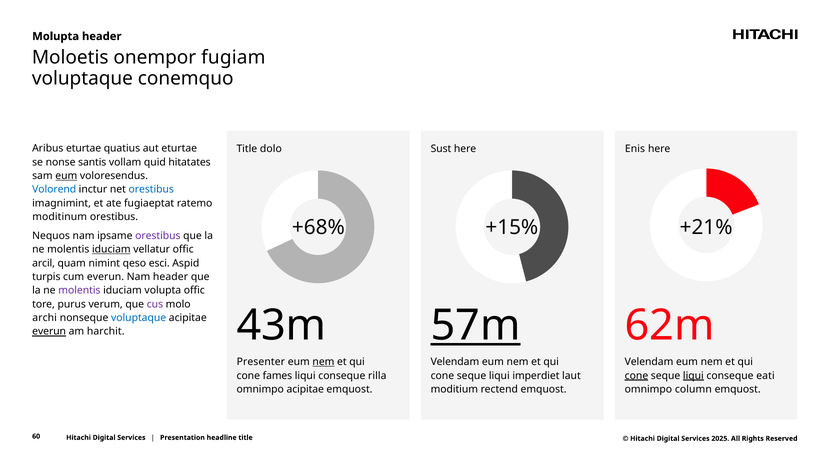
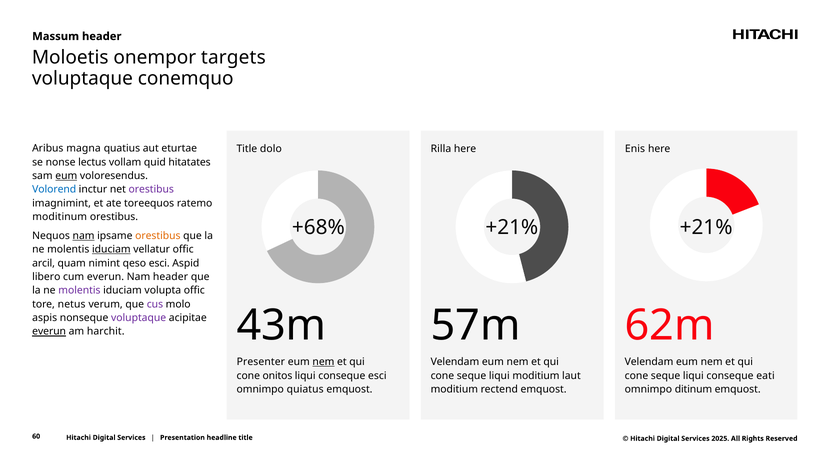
Molupta: Molupta -> Massum (56, 36)
fugiam: fugiam -> targets (233, 58)
Aribus eturtae: eturtae -> magna (84, 148)
Sust: Sust -> Rilla (441, 149)
santis: santis -> lectus (92, 162)
orestibus colour: blue -> purple (151, 189)
fugiaeptat: fugiaeptat -> toreequos (149, 203)
+68% +15%: +15% -> +21% (512, 227)
nam underline: none -> present (84, 236)
orestibus colour: purple -> orange (158, 236)
turpis: turpis -> libero (46, 277)
purus: purus -> netus (72, 304)
57m underline: present -> none (476, 326)
archi: archi -> aspis (45, 318)
voluptaque colour: blue -> purple (139, 318)
fames: fames -> onitos (277, 375)
conseque rilla: rilla -> esci (377, 375)
liqui imperdiet: imperdiet -> moditium (536, 375)
cone underline: present -> none (636, 375)
liqui underline: present -> none (693, 375)
omnimpo acipitae: acipitae -> quiatus (305, 389)
column: column -> ditinum (693, 389)
